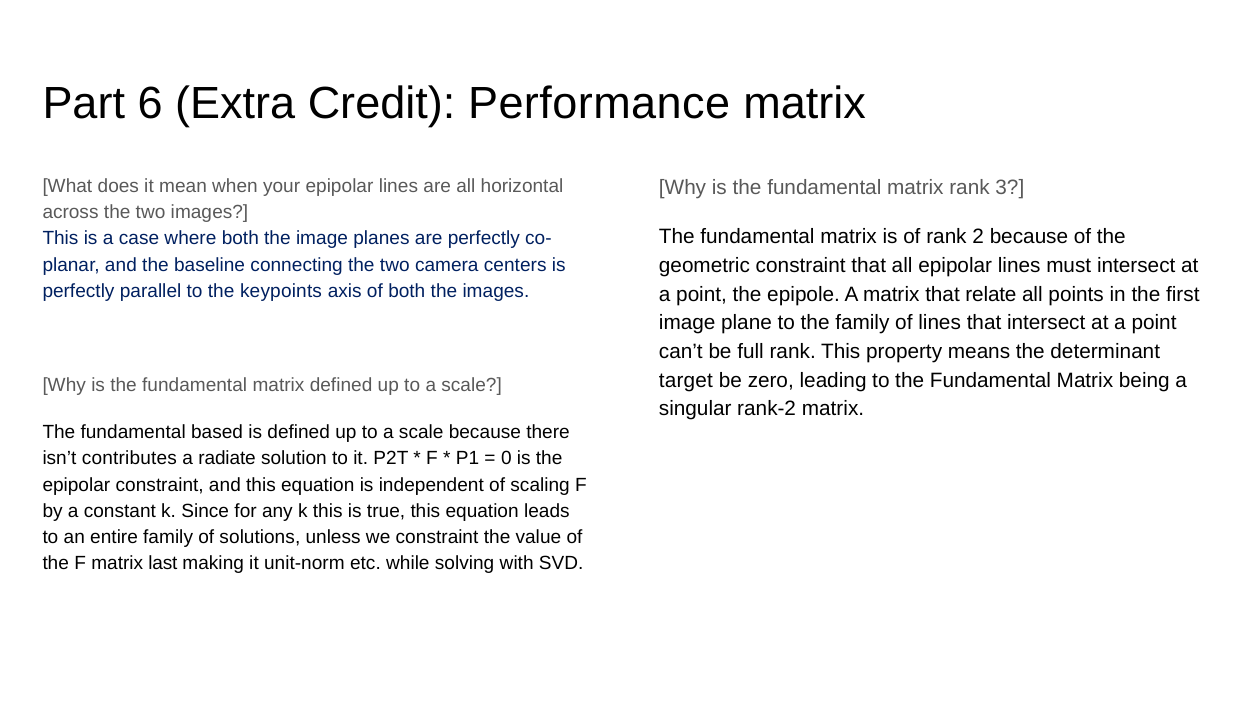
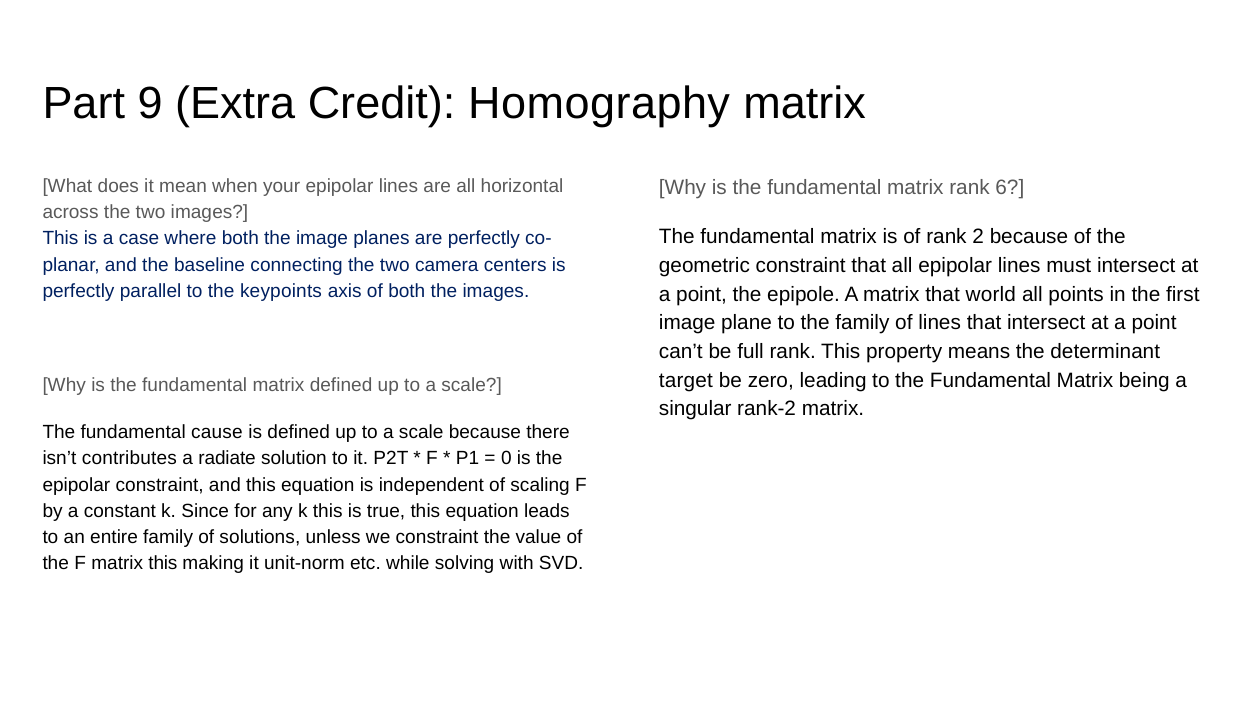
6: 6 -> 9 (150, 103)
Performance: Performance -> Homography (599, 103)
3: 3 -> 6 (1010, 187)
relate: relate -> world (991, 294)
based: based -> cause (217, 432)
matrix last: last -> this (163, 563)
